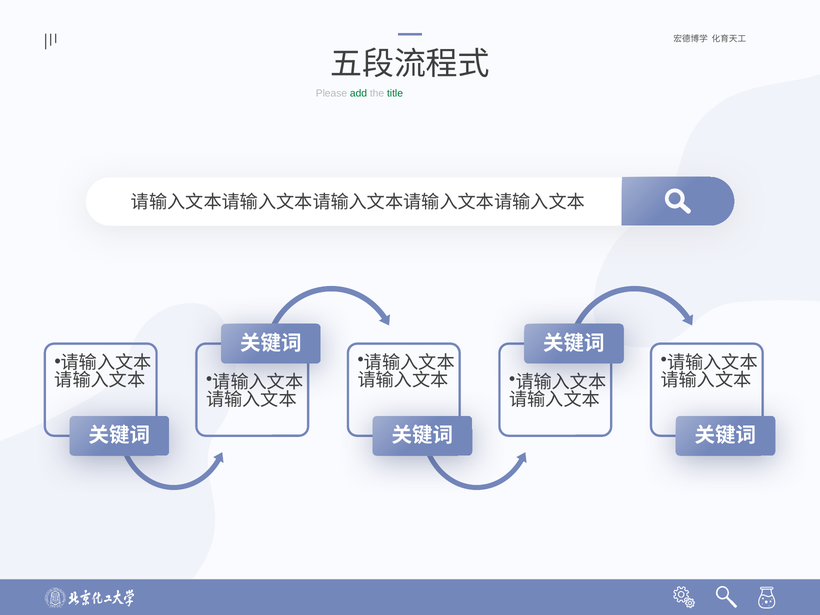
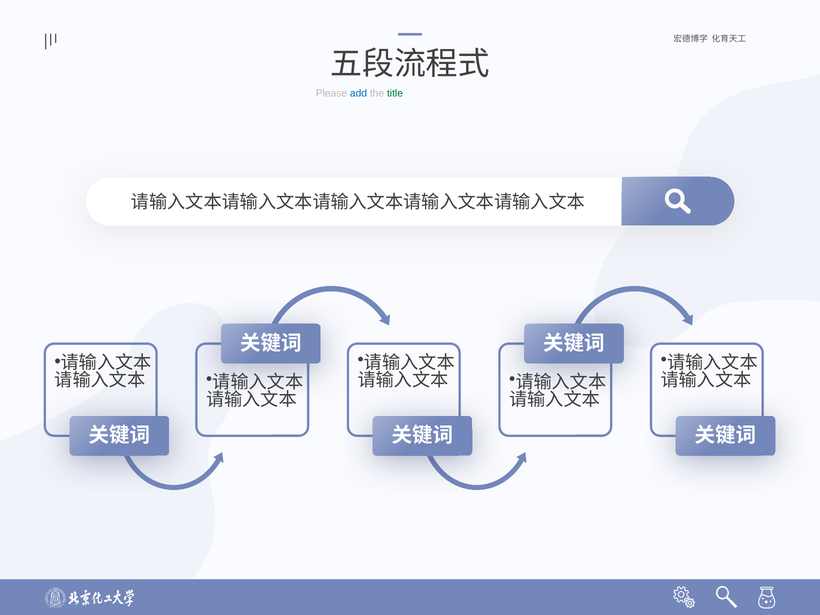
add colour: green -> blue (358, 93)
